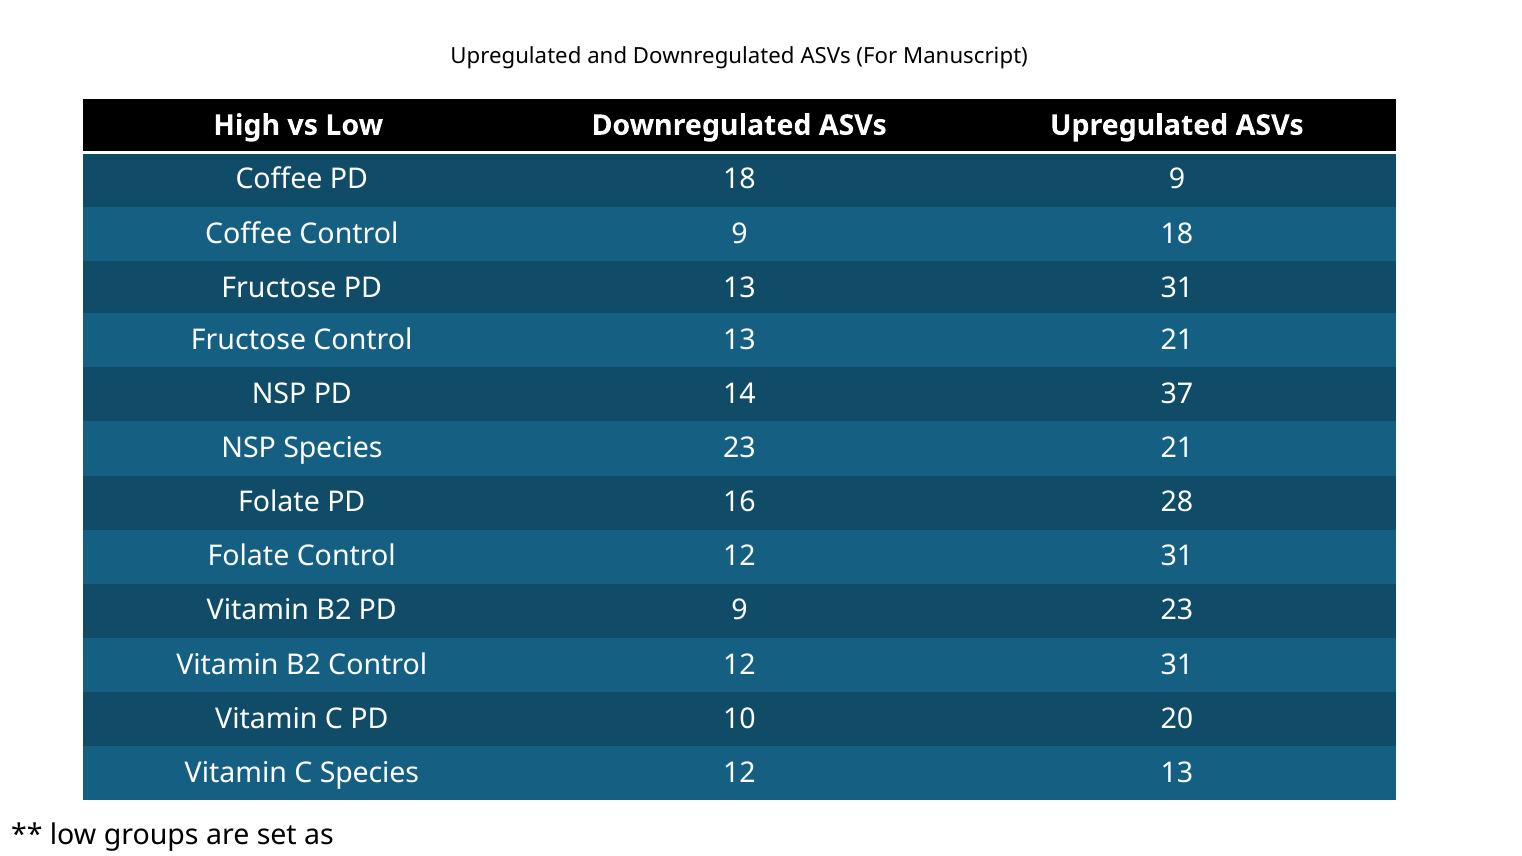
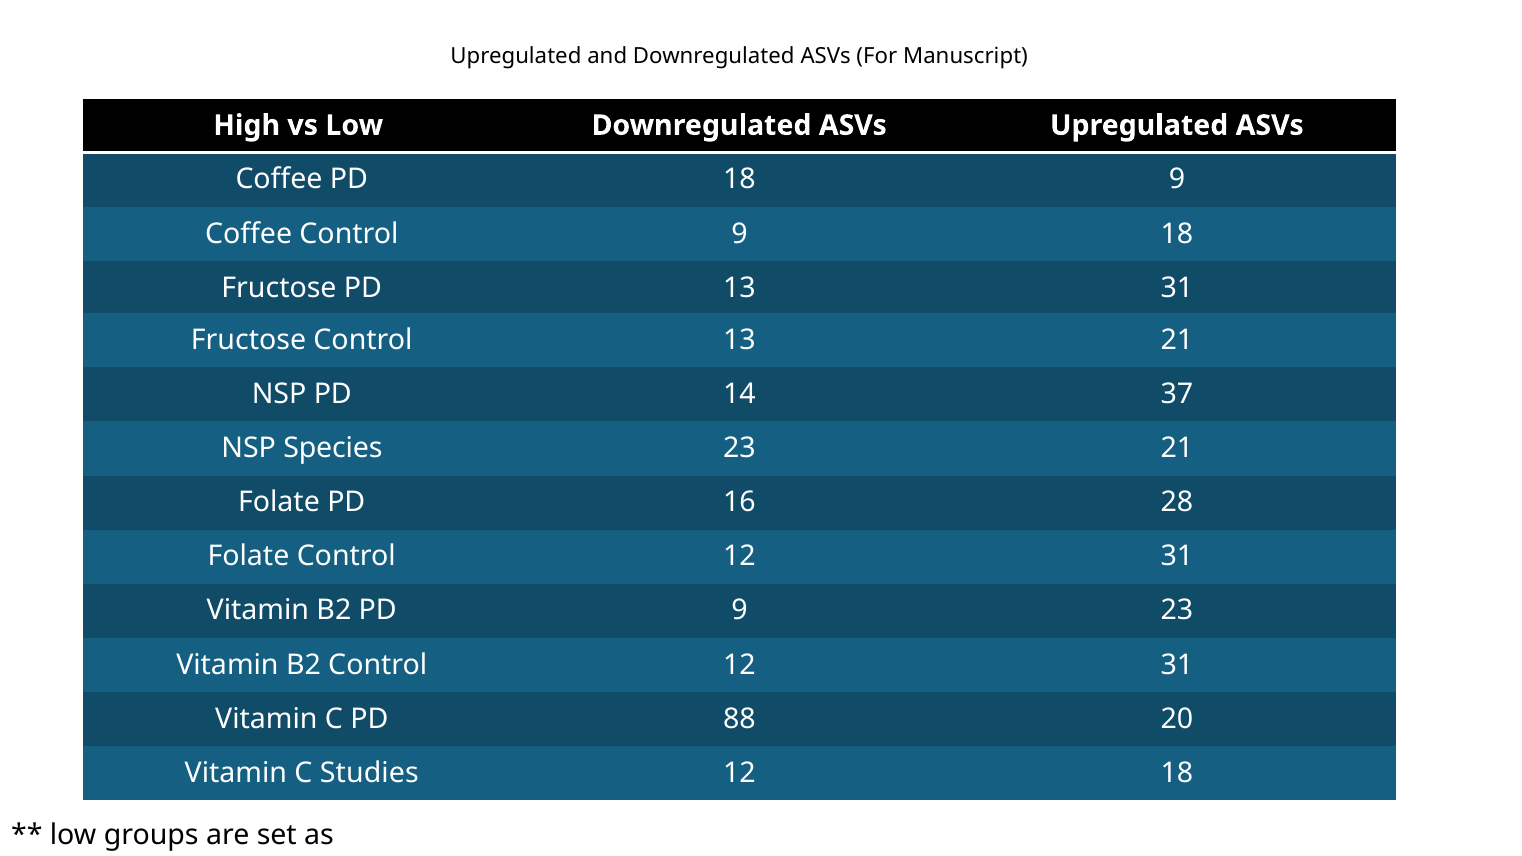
10: 10 -> 88 (739, 719)
C Species: Species -> Studies (369, 773)
12 13: 13 -> 18 (1177, 773)
